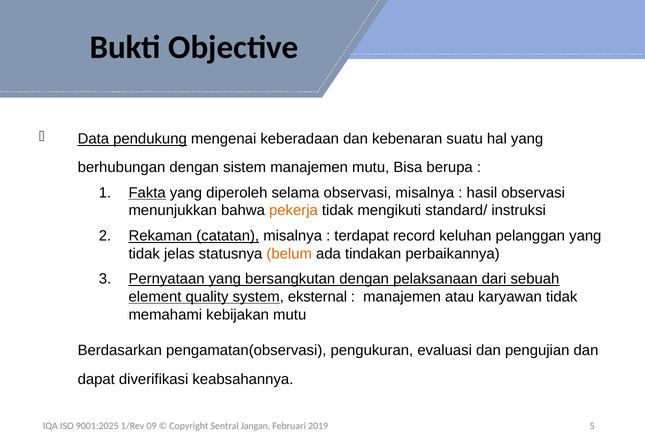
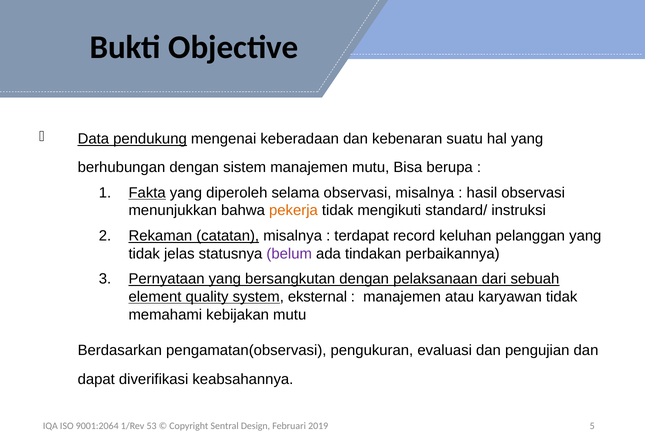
belum colour: orange -> purple (289, 254)
9001:2025: 9001:2025 -> 9001:2064 (97, 426)
09: 09 -> 53 (152, 426)
Jangan: Jangan -> Design (255, 426)
